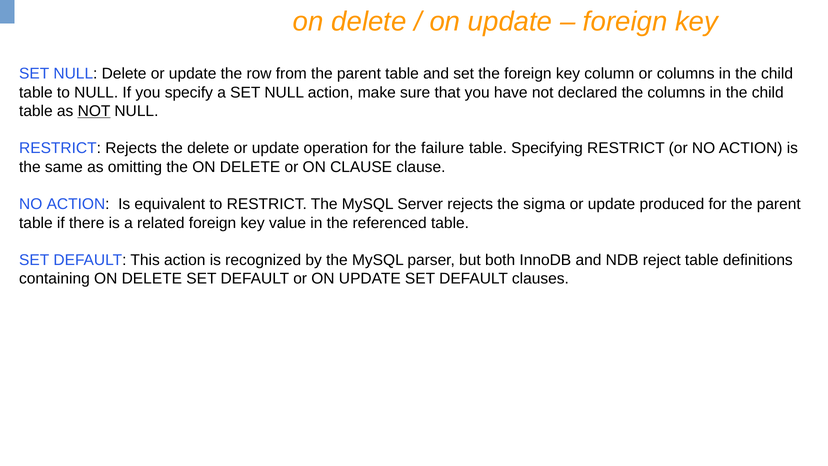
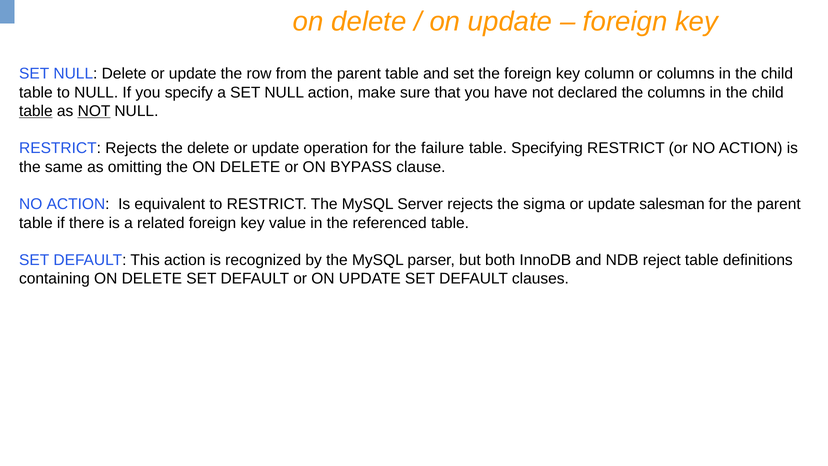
table underline: none -> present (36, 111)
ON CLAUSE: CLAUSE -> BYPASS (361, 167)
produced: produced -> salesman (672, 204)
